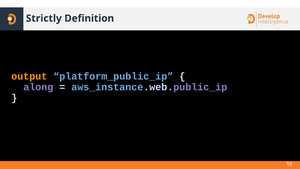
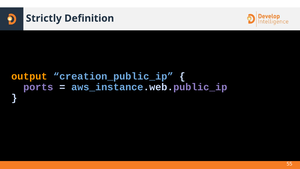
platform_public_ip: platform_public_ip -> creation_public_ip (113, 76)
along: along -> ports (38, 87)
